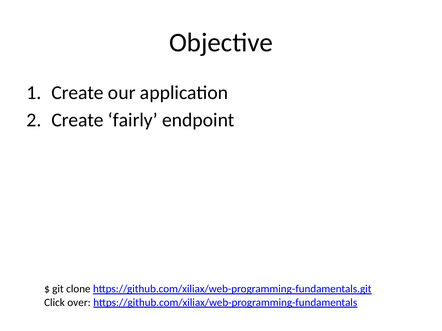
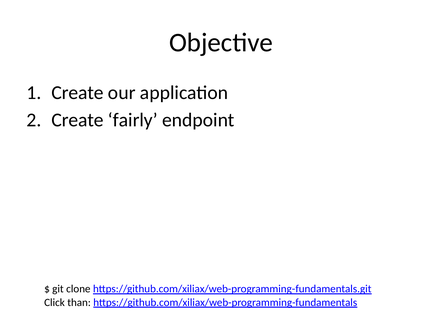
over: over -> than (79, 303)
